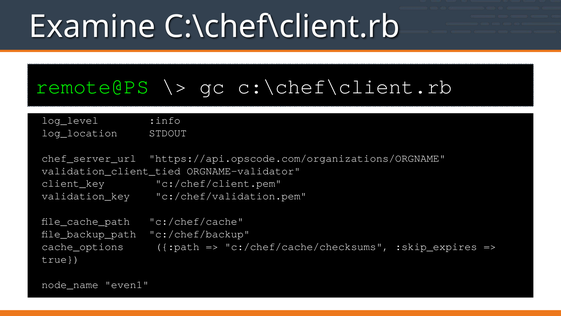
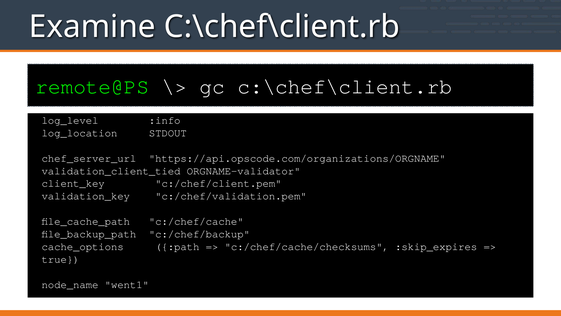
even1: even1 -> went1 (127, 284)
